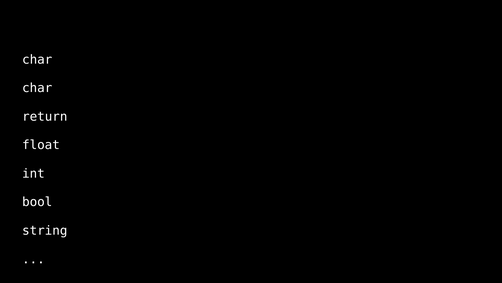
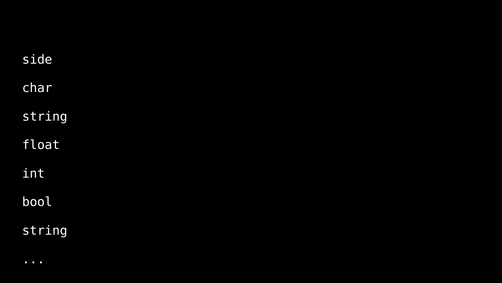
char: char -> side (37, 59)
return: return -> string (45, 116)
